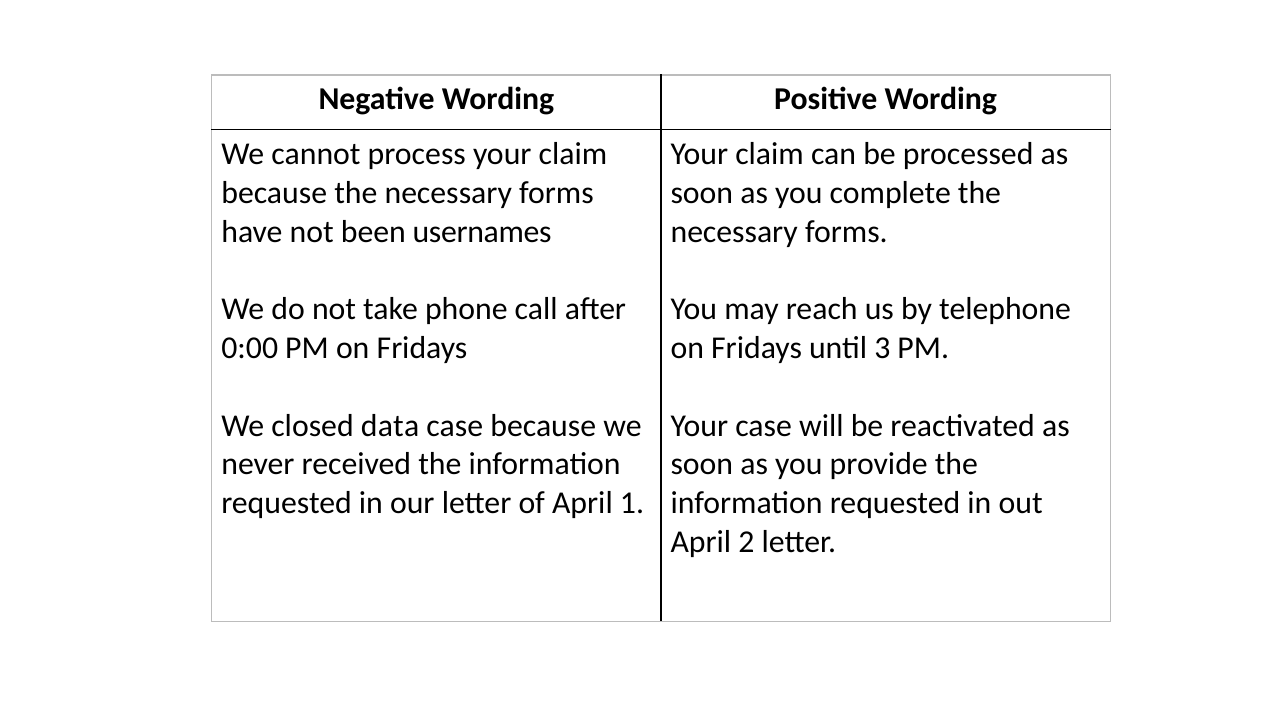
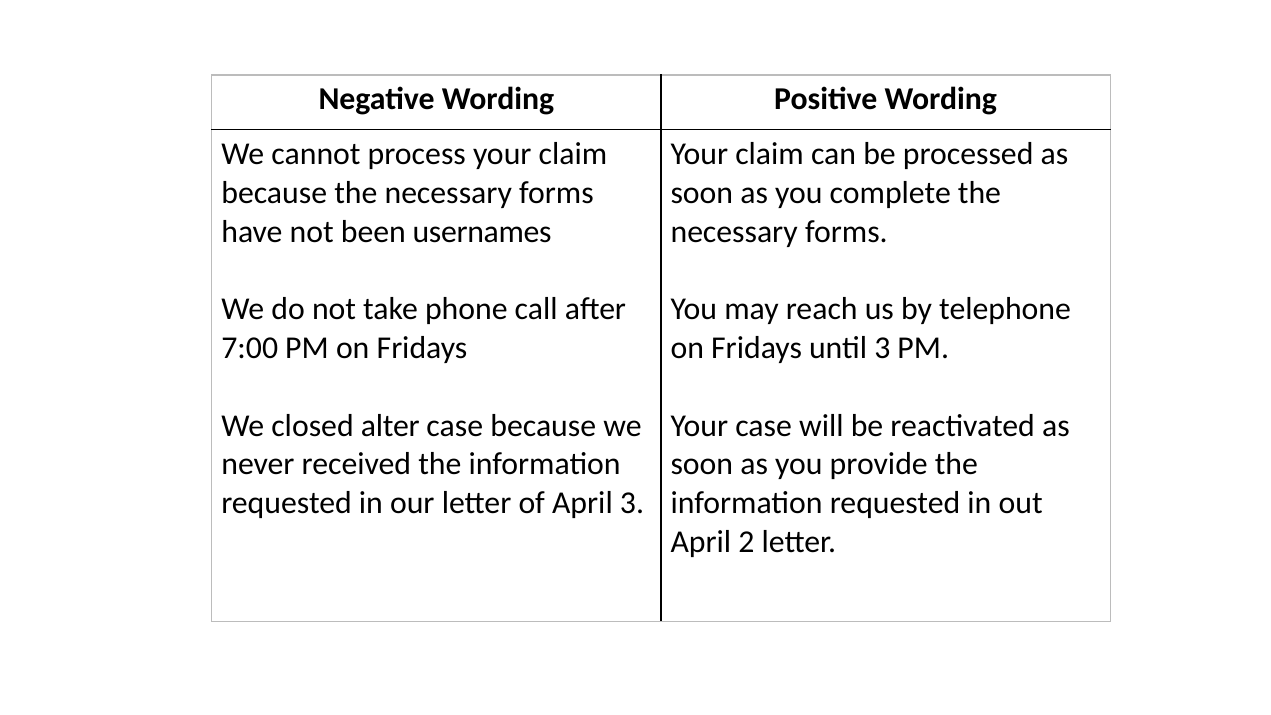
0:00: 0:00 -> 7:00 (250, 348)
data: data -> alter (390, 425)
April 1: 1 -> 3 (632, 503)
